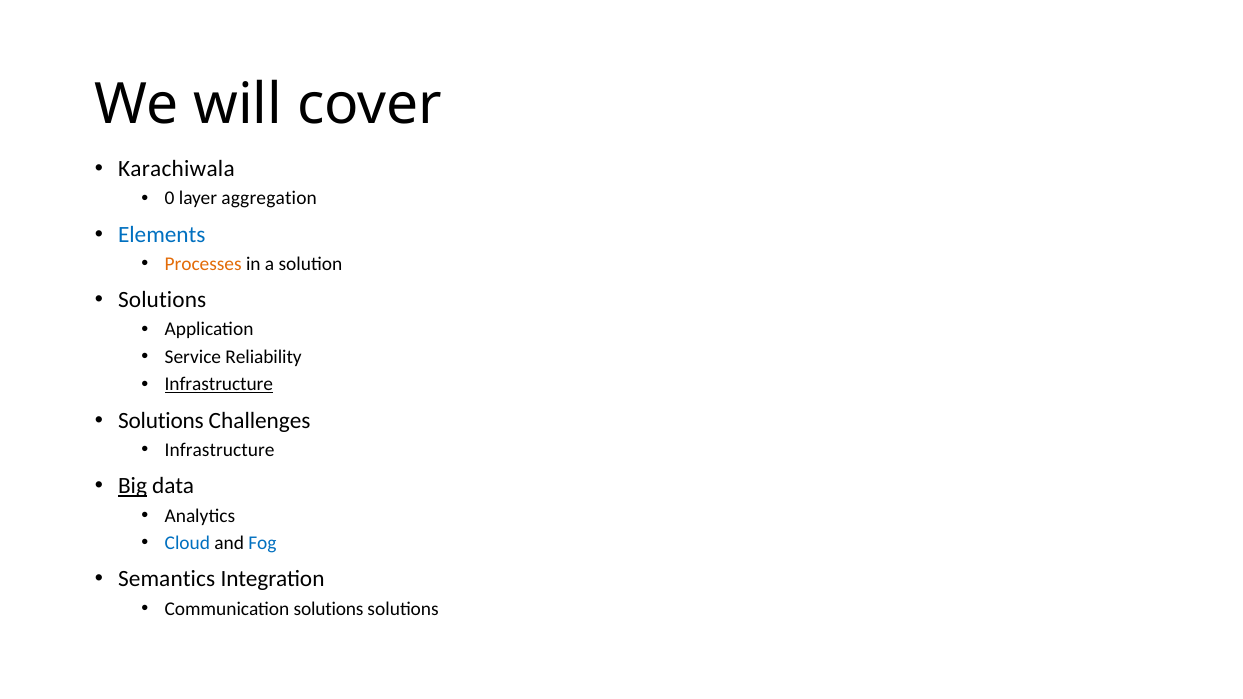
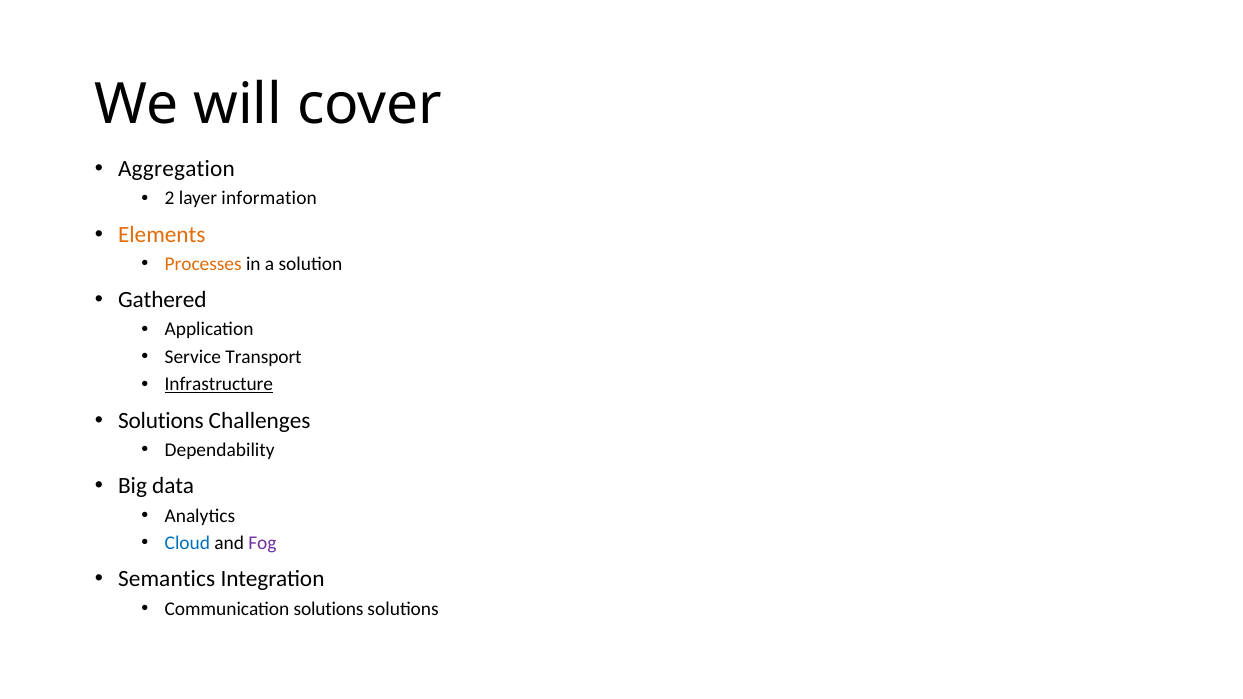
Karachiwala: Karachiwala -> Aggregation (176, 169)
0: 0 -> 2 (170, 199)
aggregation: aggregation -> information (269, 199)
Elements colour: blue -> orange (162, 235)
Solutions: Solutions -> Gathered (162, 300)
Reliability: Reliability -> Transport (264, 357)
Infrastructure: Infrastructure -> Dependability (220, 450)
Big underline: present -> none (133, 486)
Fog colour: blue -> purple (262, 543)
